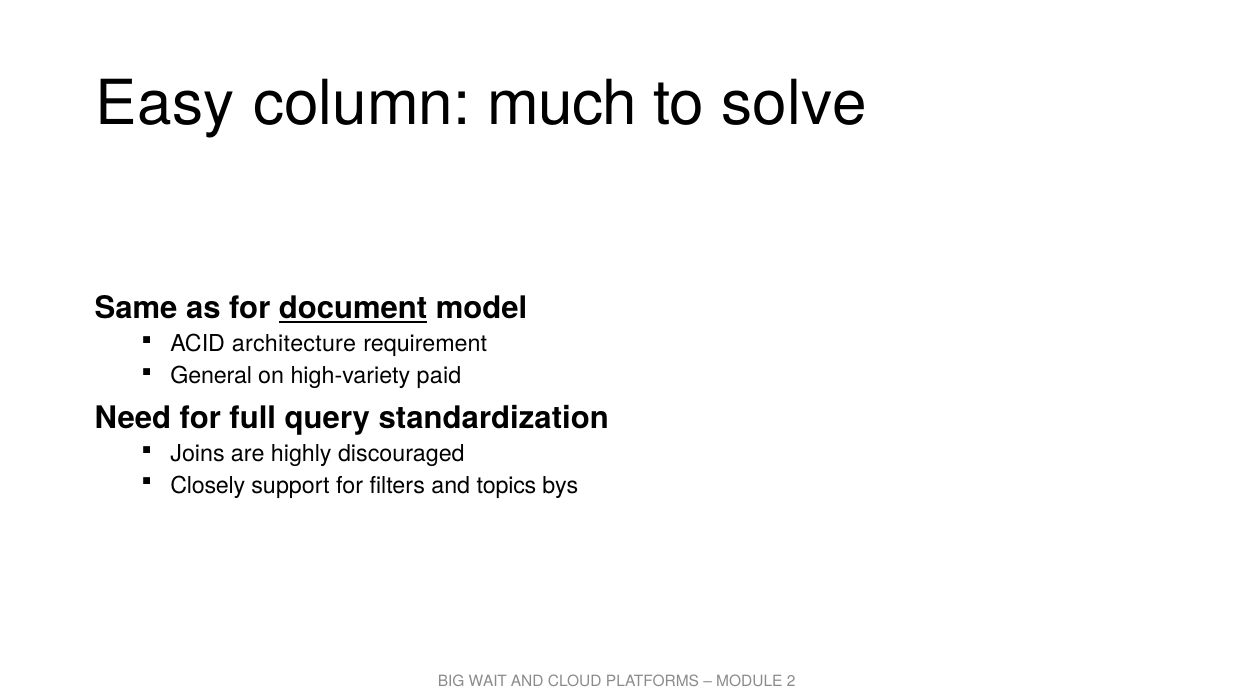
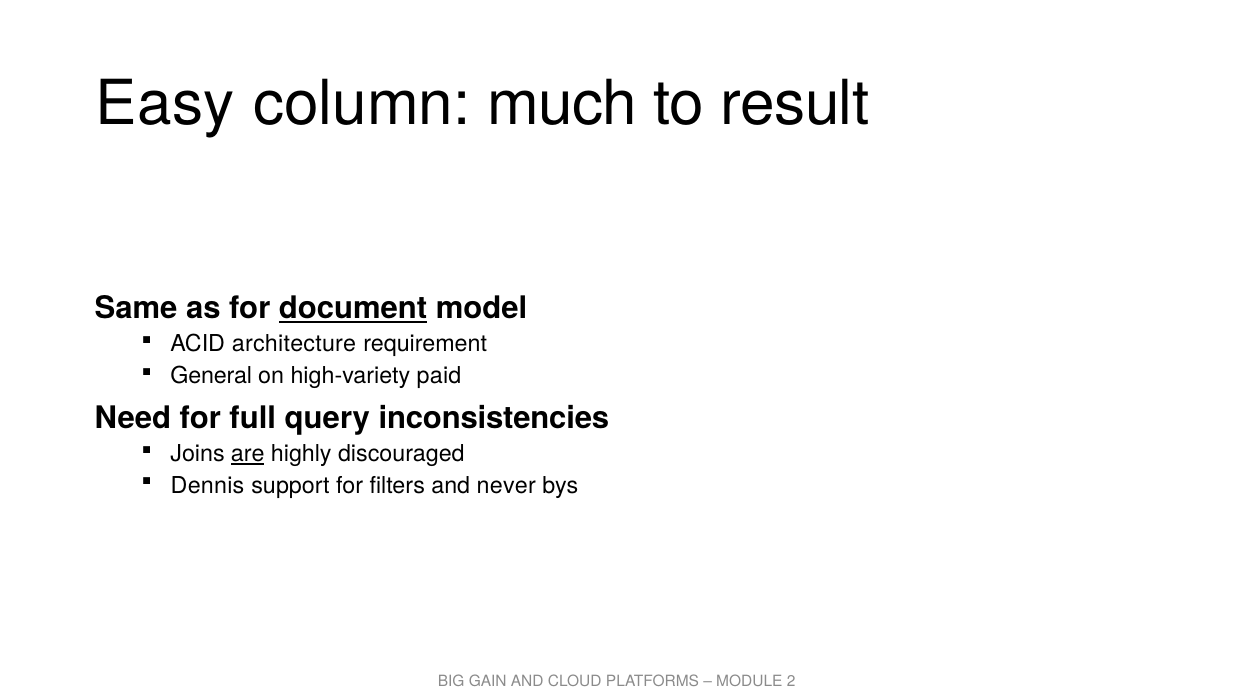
solve: solve -> result (795, 104)
standardization: standardization -> inconsistencies (494, 418)
are underline: none -> present (248, 454)
Closely: Closely -> Dennis (208, 485)
topics: topics -> never (506, 485)
WAIT: WAIT -> GAIN (488, 681)
